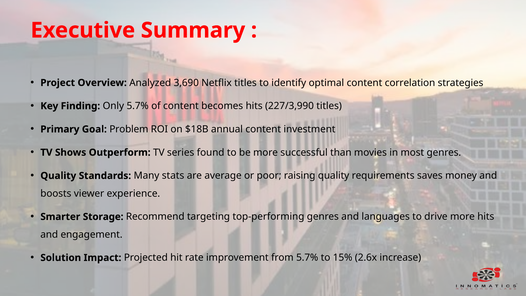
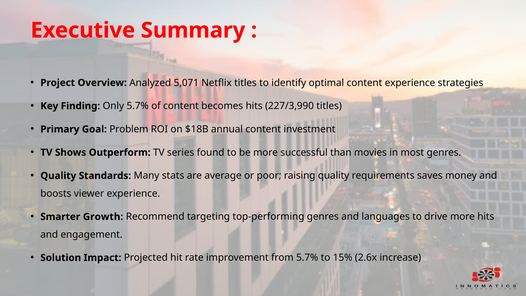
3,690: 3,690 -> 5,071 (186, 83)
content correlation: correlation -> experience (410, 83)
Storage: Storage -> Growth (103, 217)
